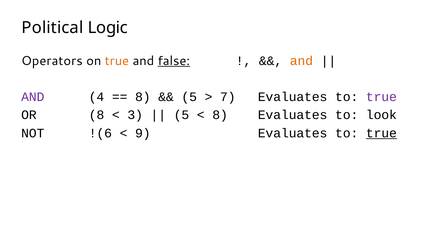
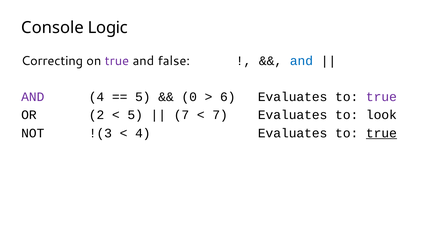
Political: Political -> Console (53, 28)
Operators: Operators -> Correcting (52, 61)
true colour: orange -> purple (117, 61)
false underline: present -> none (174, 61)
and colour: orange -> blue (301, 61)
8: 8 -> 5 (143, 97)
5: 5 -> 0 (189, 97)
7: 7 -> 6 (228, 97)
OR 8: 8 -> 2 (97, 115)
3: 3 -> 5 (135, 115)
5: 5 -> 7 (181, 115)
8: 8 -> 7 (220, 115)
!(6: !(6 -> !(3 (100, 133)
9: 9 -> 4 (143, 133)
